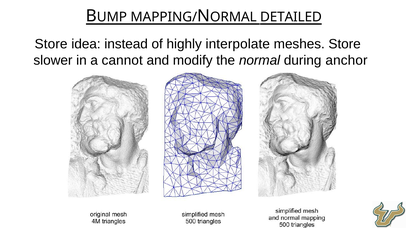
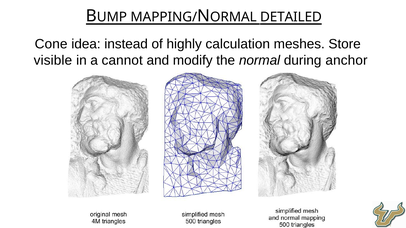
Store: Store -> Cone (51, 44)
interpolate: interpolate -> calculation (238, 44)
slower: slower -> visible (53, 60)
